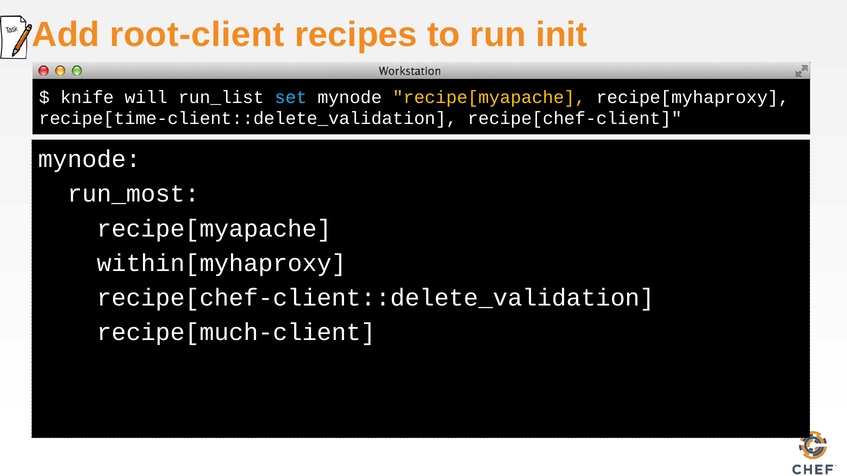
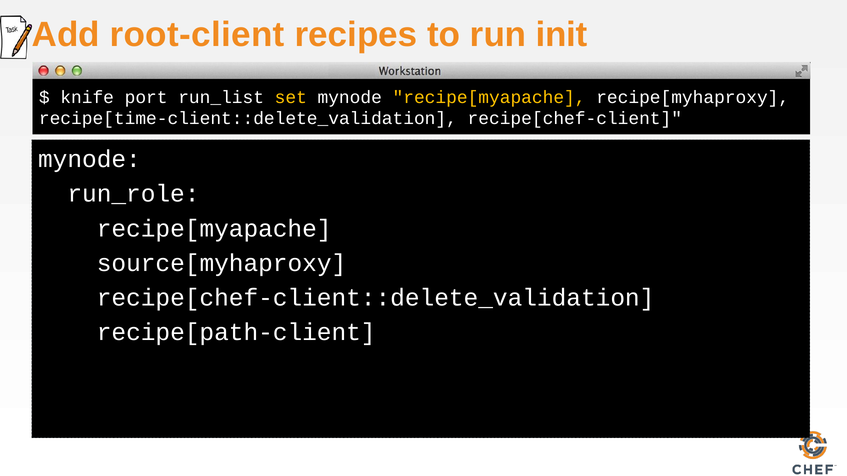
will: will -> port (146, 97)
set colour: light blue -> yellow (291, 97)
run_most: run_most -> run_role (133, 194)
within[myhaproxy: within[myhaproxy -> source[myhaproxy (222, 263)
recipe[much-client: recipe[much-client -> recipe[path-client (236, 333)
